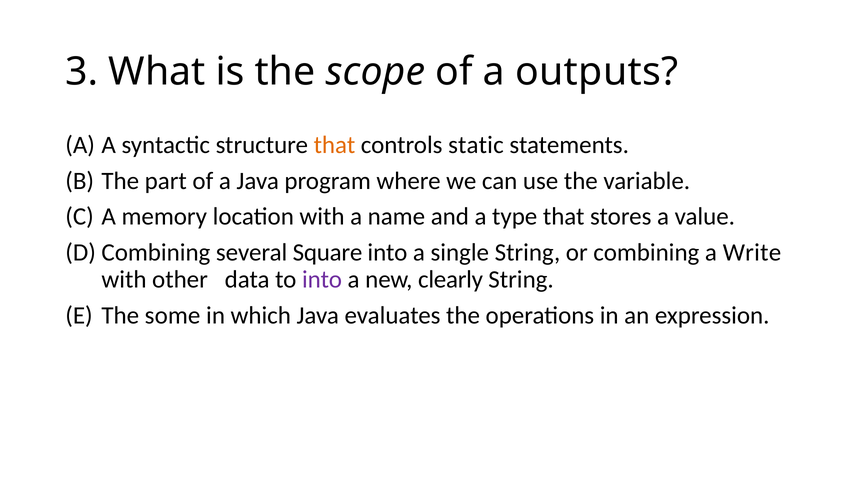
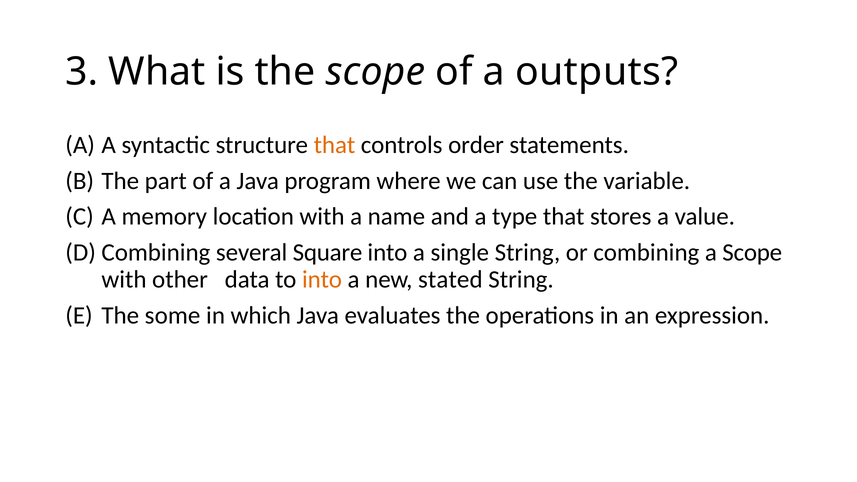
static: static -> order (476, 145)
a Write: Write -> Scope (752, 253)
into colour: purple -> orange (322, 280)
clearly: clearly -> stated (450, 280)
